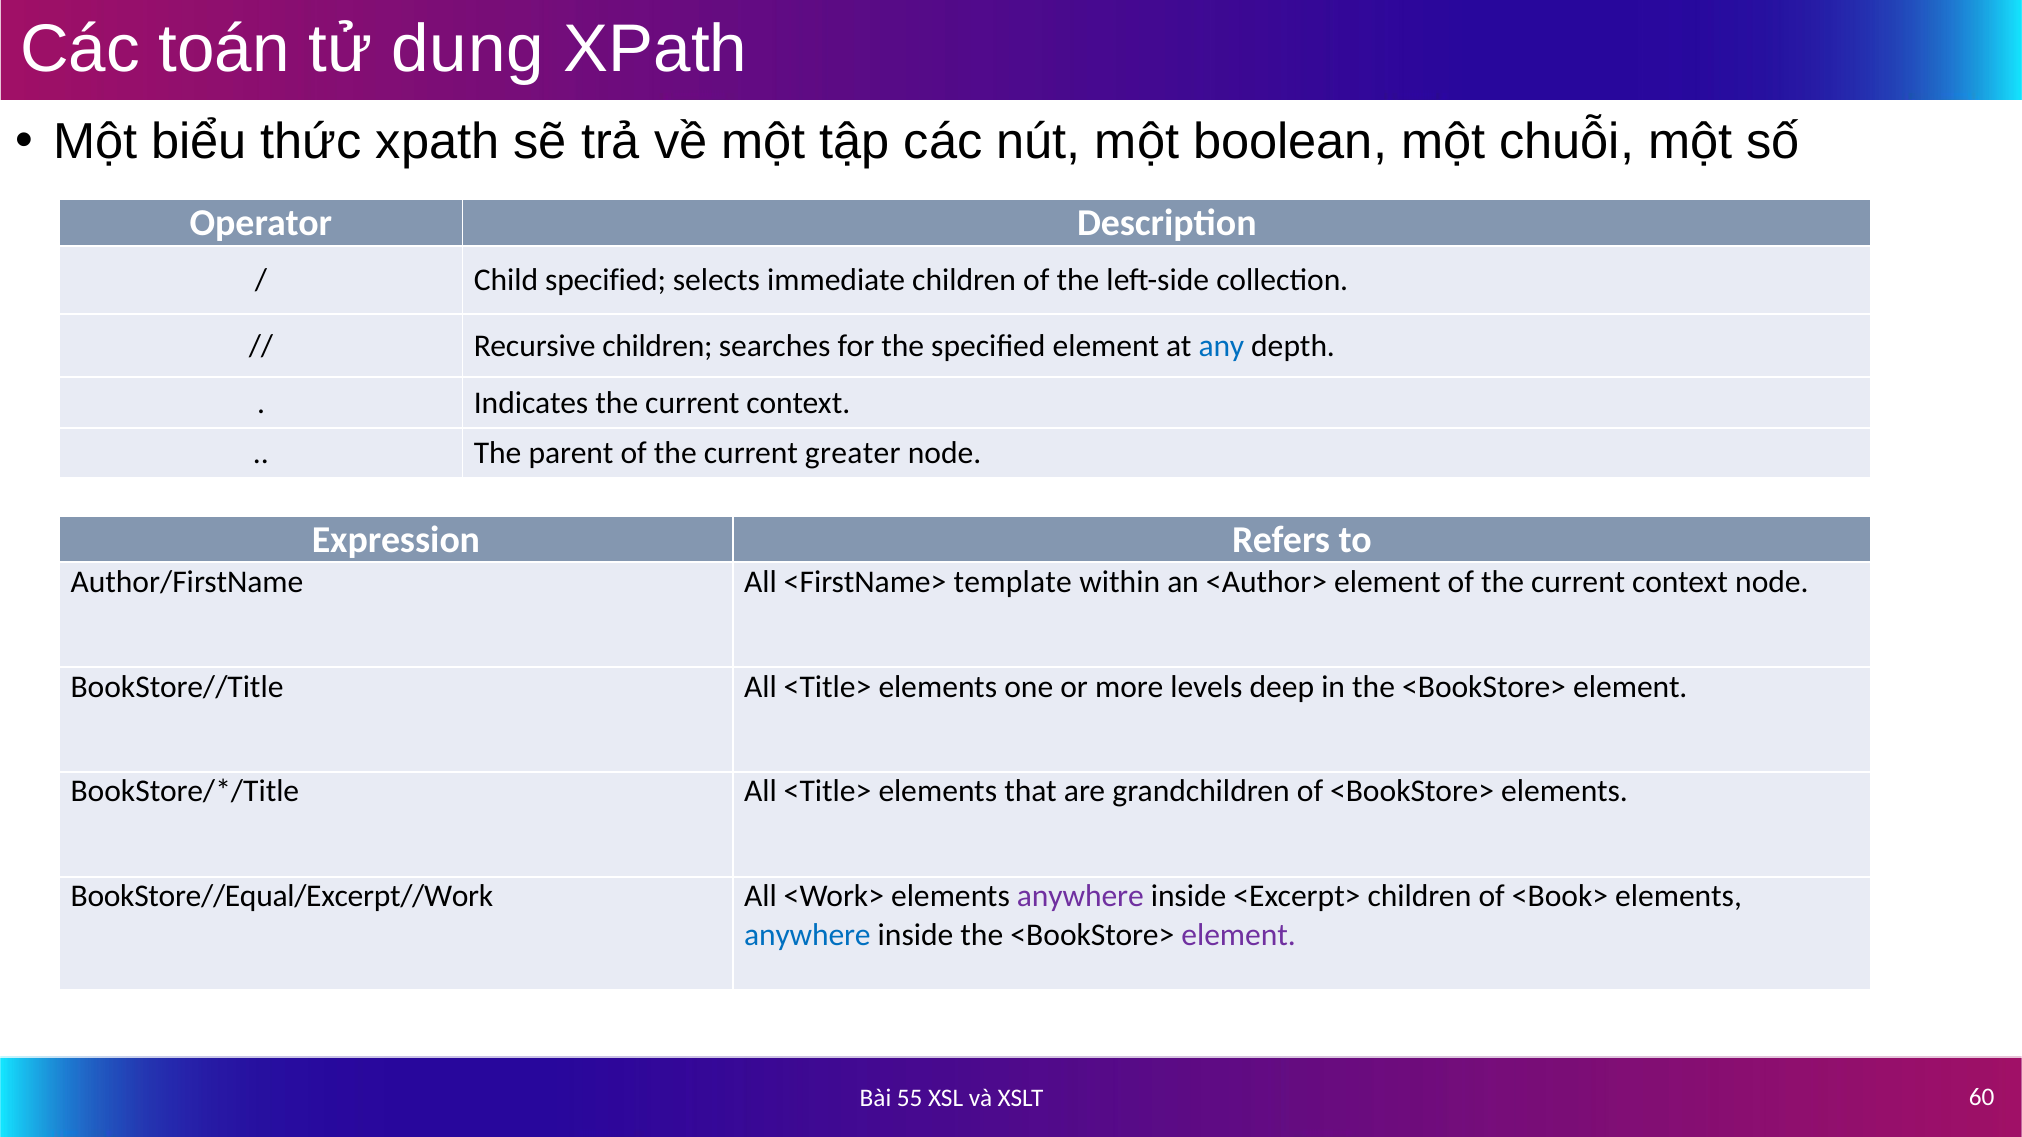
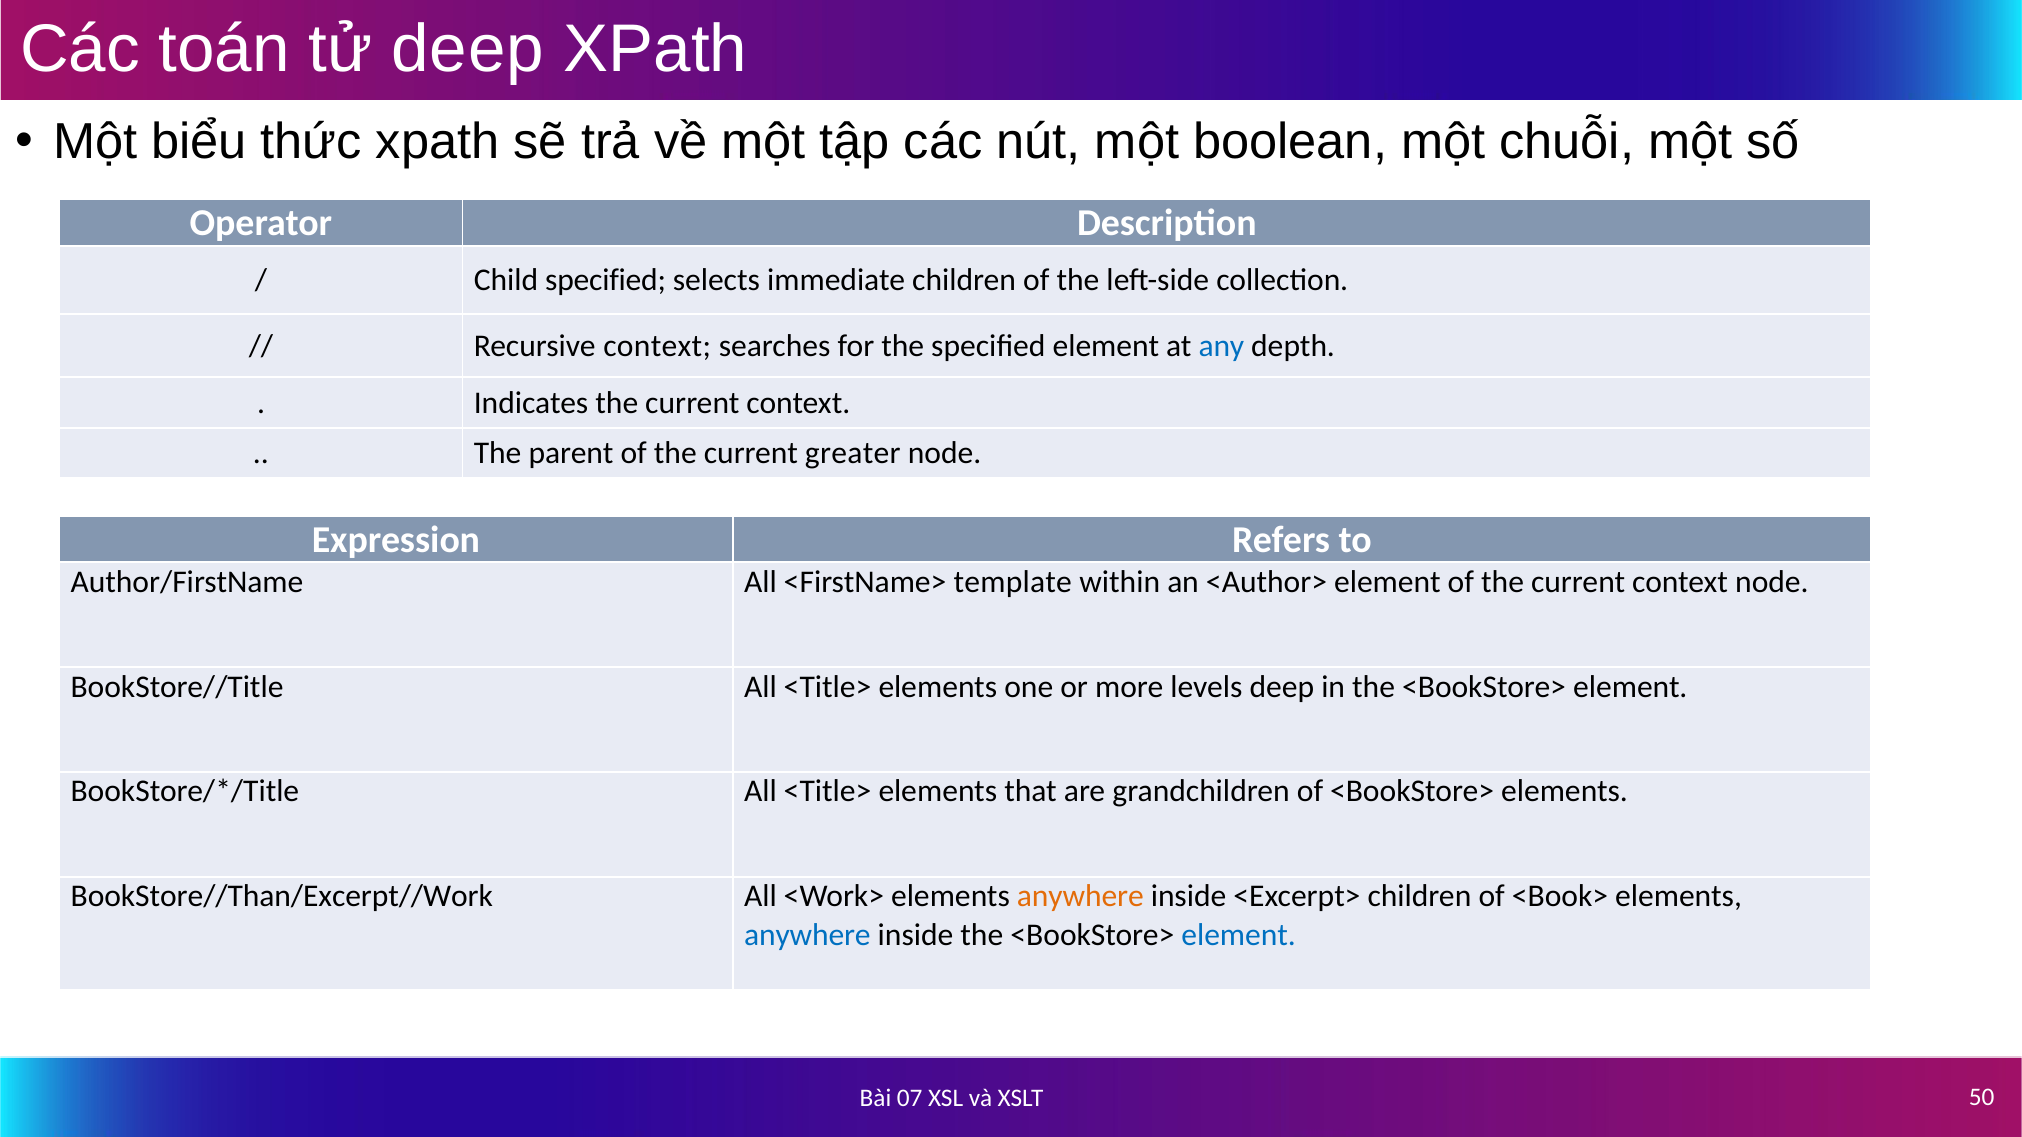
tử dung: dung -> deep (468, 49)
Recursive children: children -> context (657, 346)
BookStore//Equal/Excerpt//Work: BookStore//Equal/Excerpt//Work -> BookStore//Than/Excerpt//Work (282, 897)
anywhere colour: purple -> orange (1080, 897)
element colour: purple -> blue (1239, 935)
55: 55 -> 07 (910, 1099)
60: 60 -> 50 (1982, 1097)
